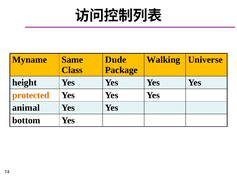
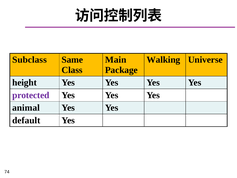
Myname: Myname -> Subclass (30, 60)
Dude: Dude -> Main (116, 60)
protected colour: orange -> purple (31, 95)
bottom: bottom -> default (26, 120)
